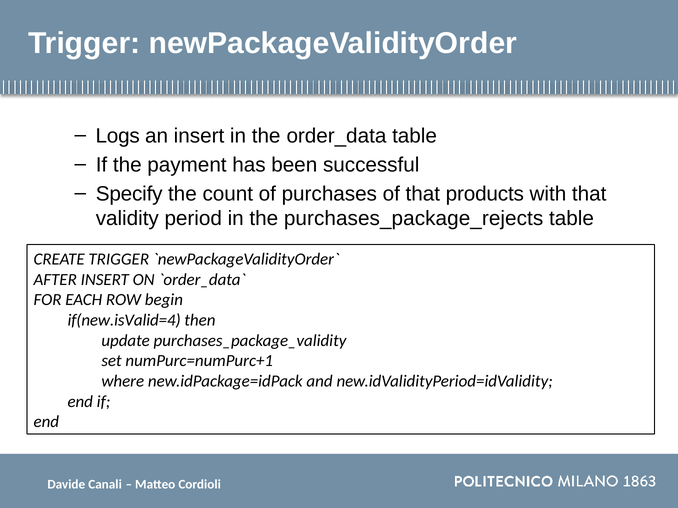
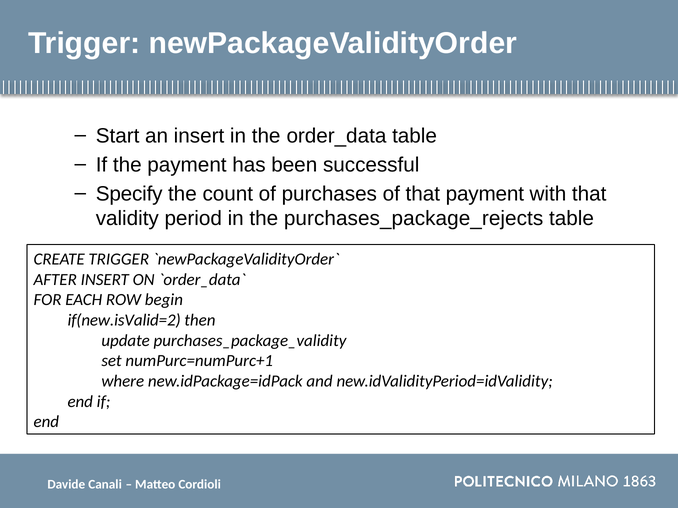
Logs: Logs -> Start (118, 136)
that products: products -> payment (485, 194)
if(new.isValid=4: if(new.isValid=4 -> if(new.isValid=2 (124, 320)
